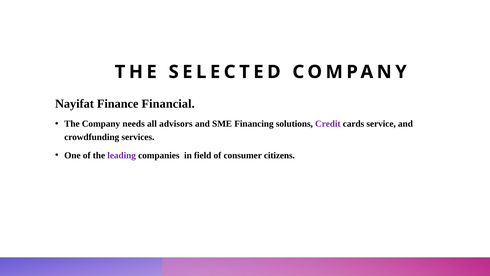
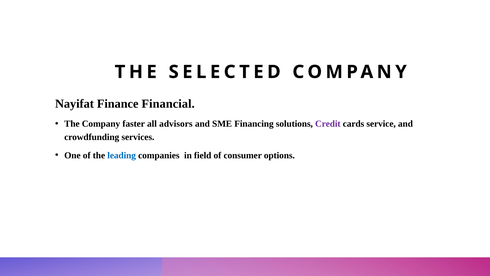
needs: needs -> faster (134, 124)
leading colour: purple -> blue (122, 155)
citizens: citizens -> options (279, 155)
